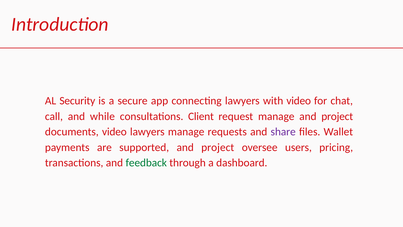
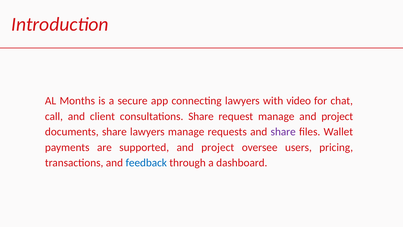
Security: Security -> Months (77, 101)
while: while -> client (102, 116)
consultations Client: Client -> Share (201, 116)
documents video: video -> share (114, 132)
feedback colour: green -> blue (146, 163)
